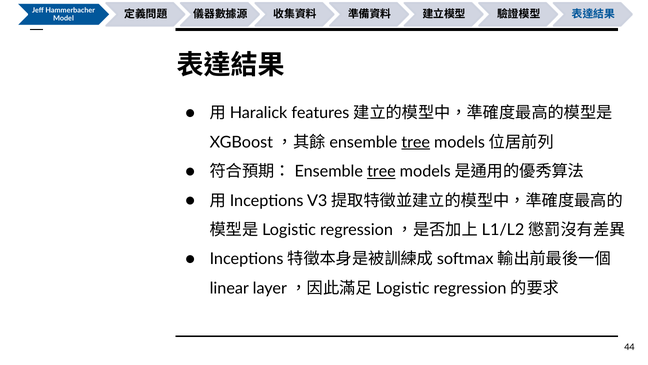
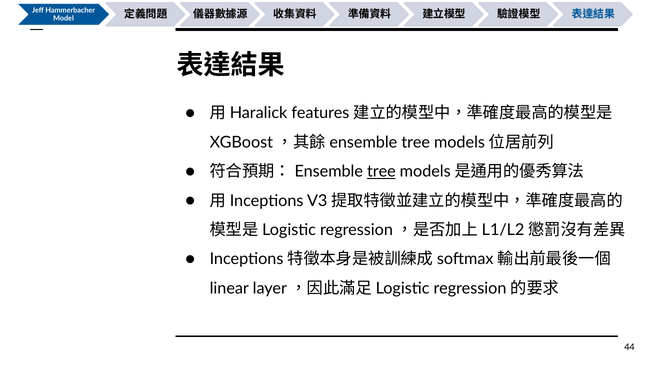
tree underline: present -> none (416, 142)
